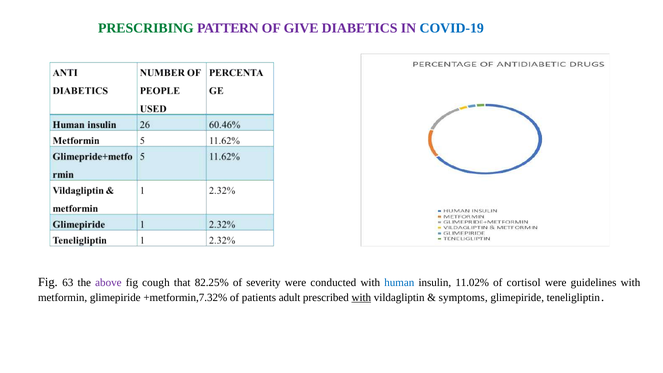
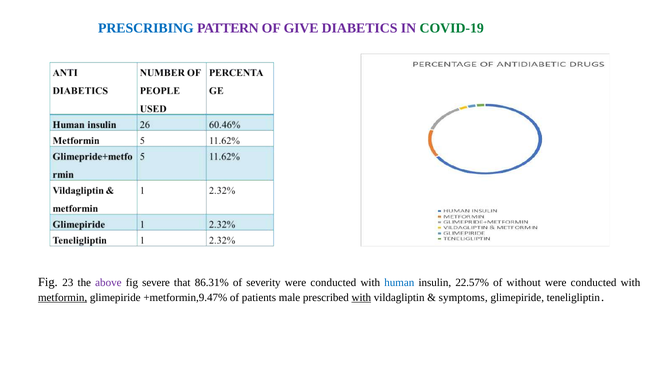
PRESCRIBING colour: green -> blue (146, 28)
COVID-19 colour: blue -> green (452, 28)
63: 63 -> 23 (68, 283)
cough: cough -> severe (156, 283)
82.25%: 82.25% -> 86.31% (212, 283)
11.02%: 11.02% -> 22.57% (472, 283)
cortisol: cortisol -> without (524, 283)
guidelines: guidelines -> conducted (594, 283)
metformin underline: none -> present (63, 298)
+metformin,7.32%: +metformin,7.32% -> +metformin,9.47% (185, 298)
adult: adult -> male (290, 298)
